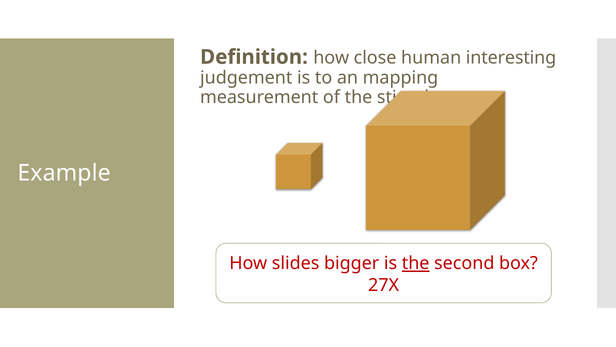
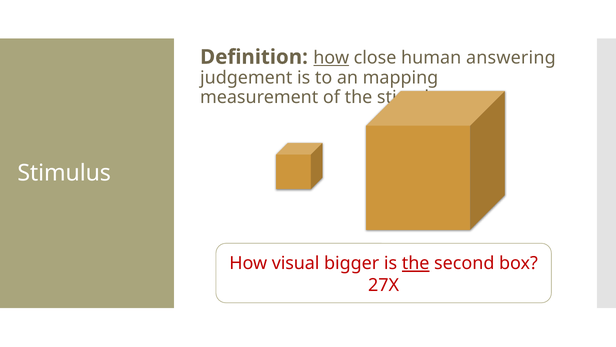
how underline: none -> present (331, 58)
interesting: interesting -> answering (511, 58)
Example: Example -> Stimulus (64, 173)
slides: slides -> visual (296, 263)
